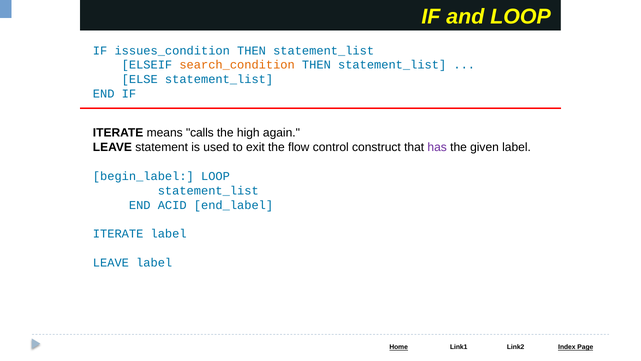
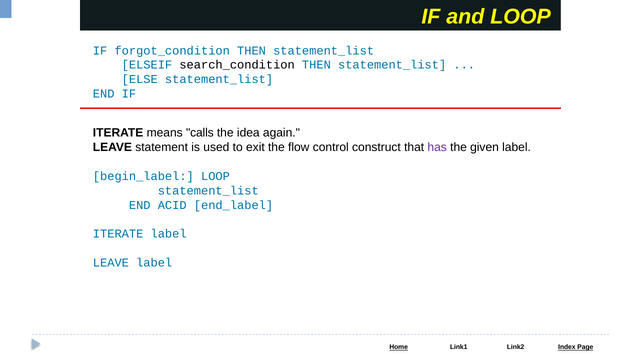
issues_condition: issues_condition -> forgot_condition (172, 50)
search_condition colour: orange -> black (237, 65)
high: high -> idea (248, 133)
